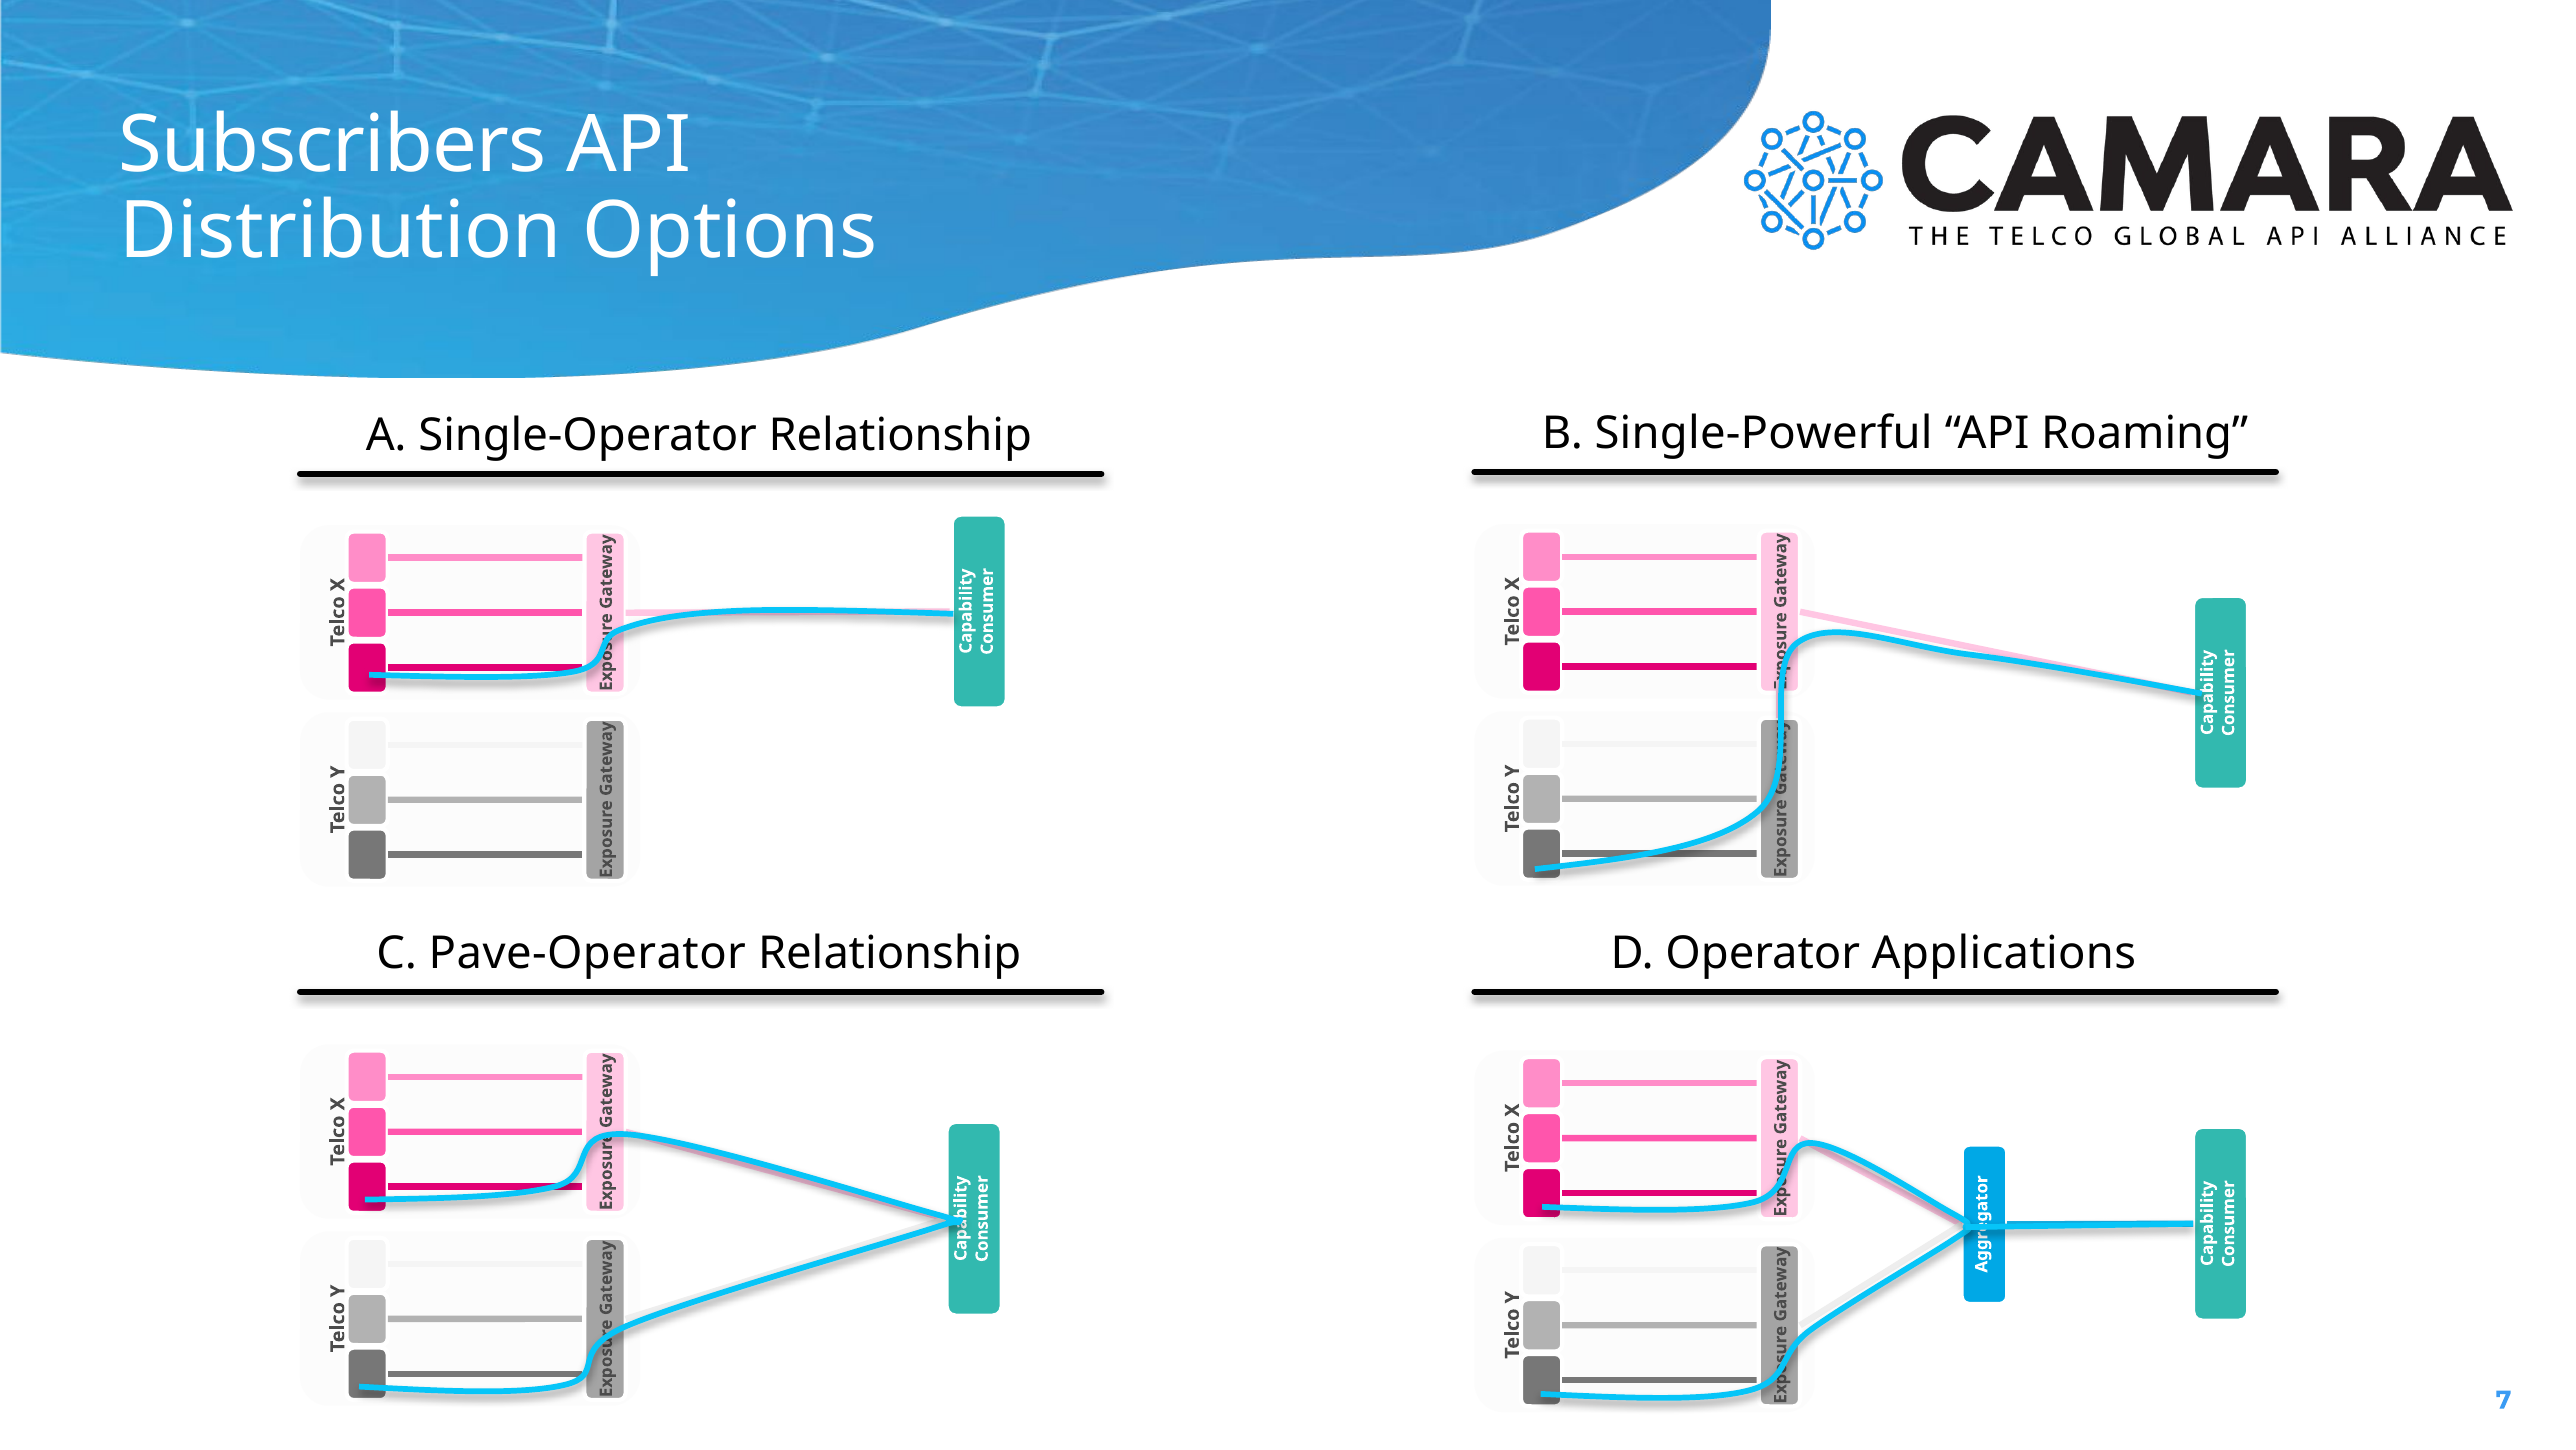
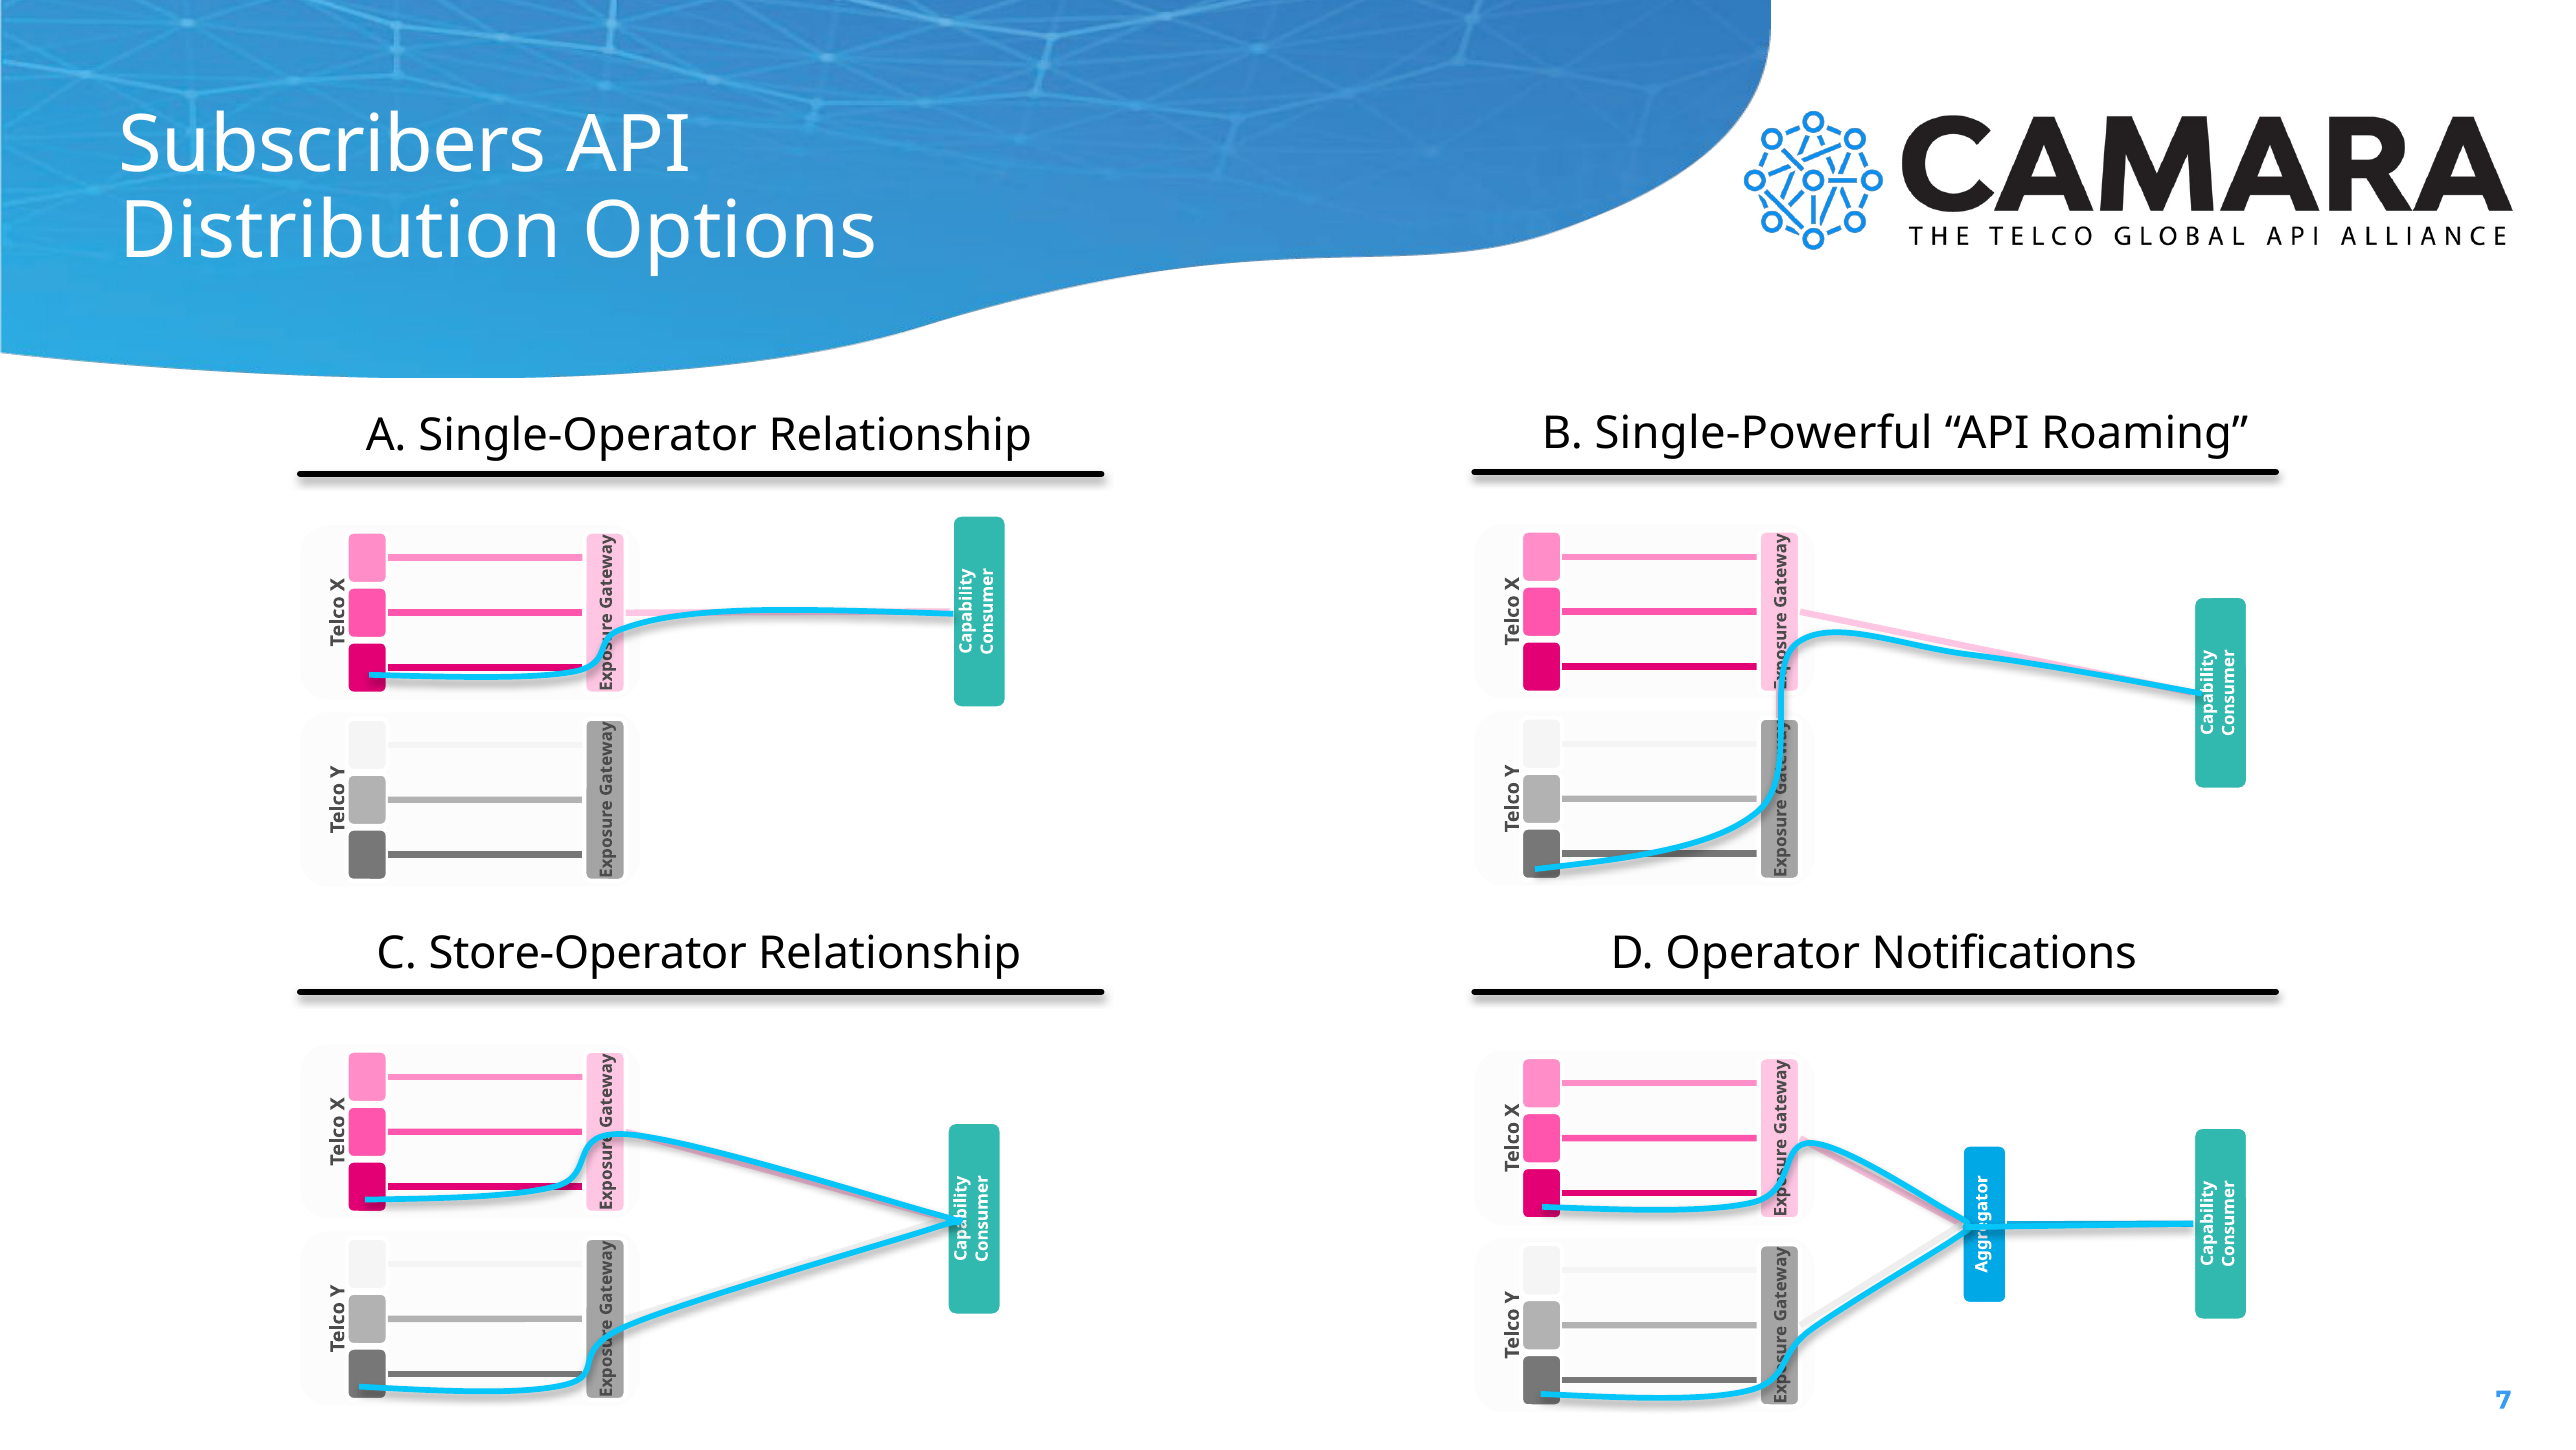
Pave-Operator: Pave-Operator -> Store-Operator (588, 953)
Applications: Applications -> Notifications (2004, 953)
